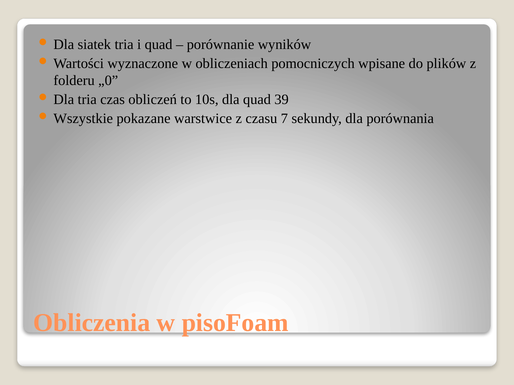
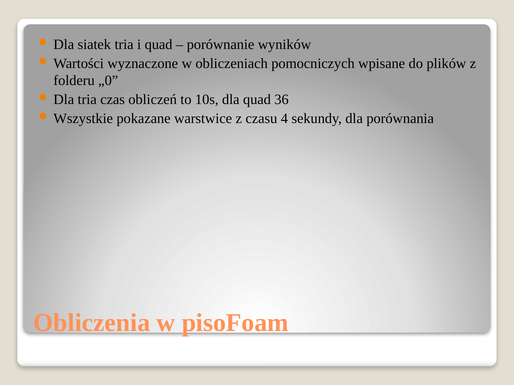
39: 39 -> 36 (282, 100)
7: 7 -> 4 (284, 119)
